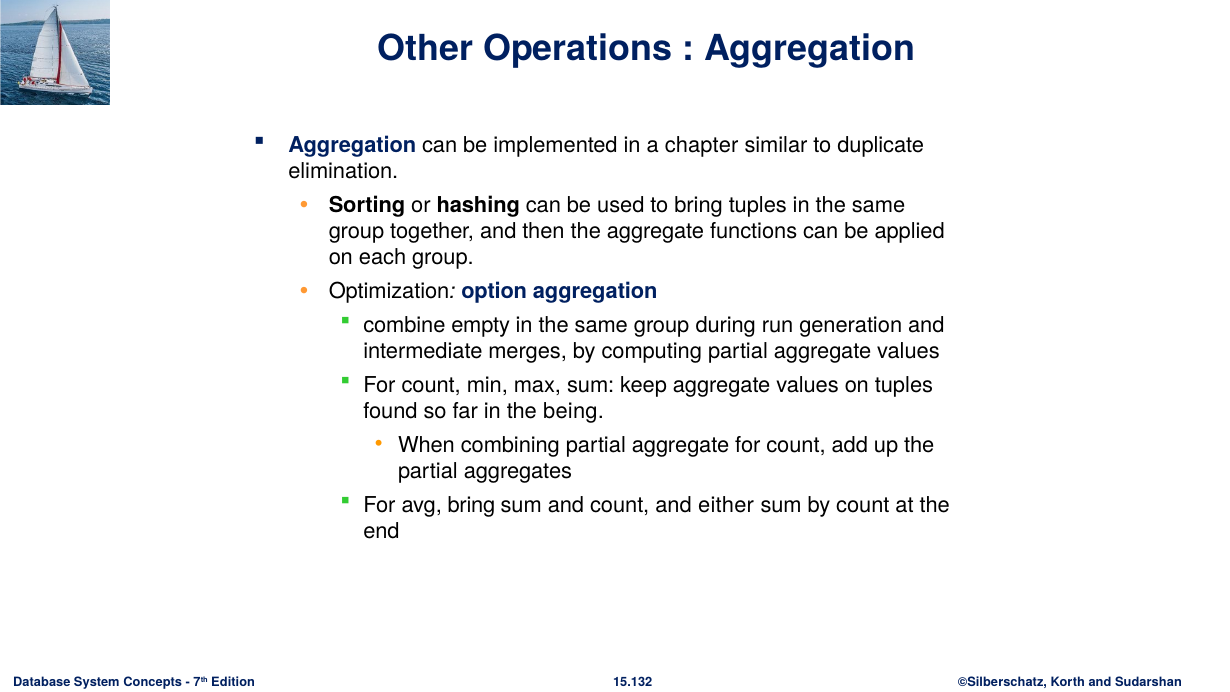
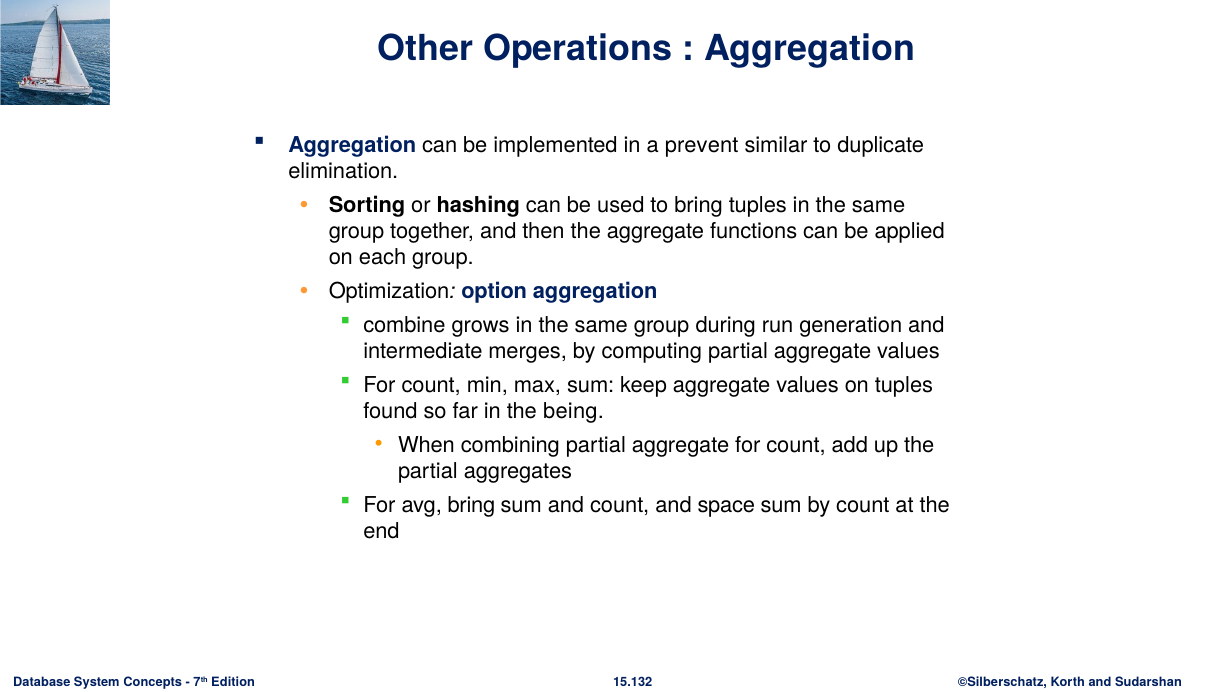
chapter: chapter -> prevent (702, 145)
empty: empty -> grows (481, 325)
either: either -> space (726, 505)
